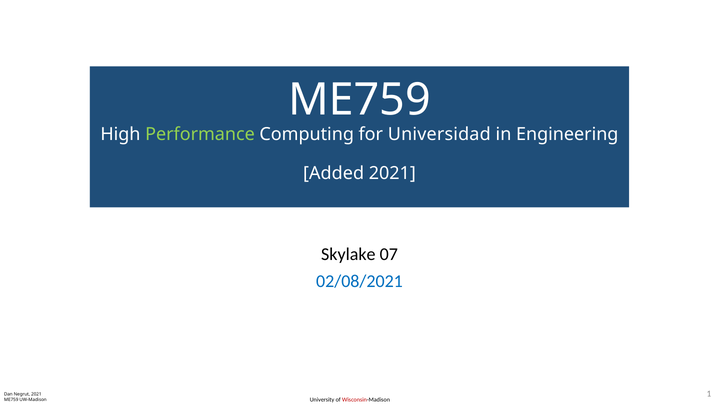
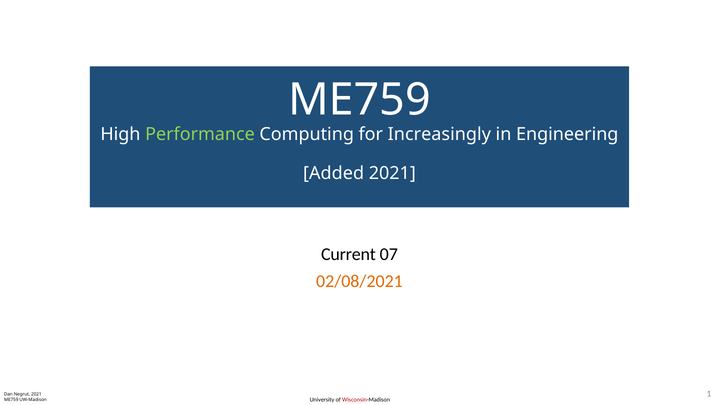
Universidad: Universidad -> Increasingly (439, 134)
Skylake: Skylake -> Current (348, 254)
02/08/2021 colour: blue -> orange (359, 281)
